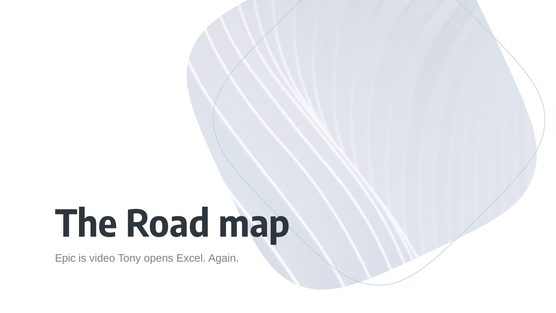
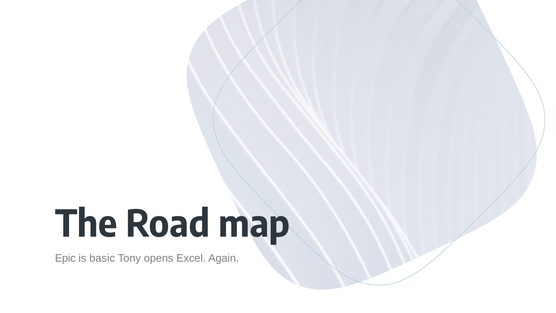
video: video -> basic (102, 258)
